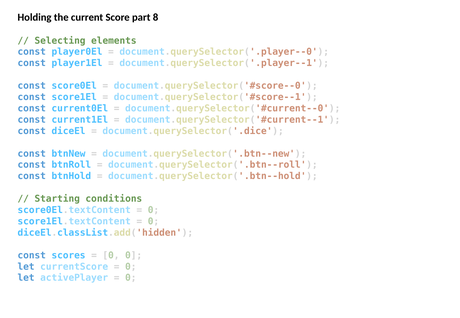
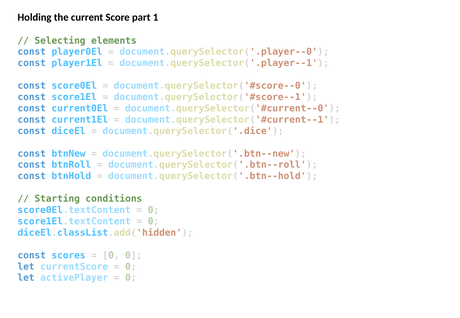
8: 8 -> 1 (156, 17)
